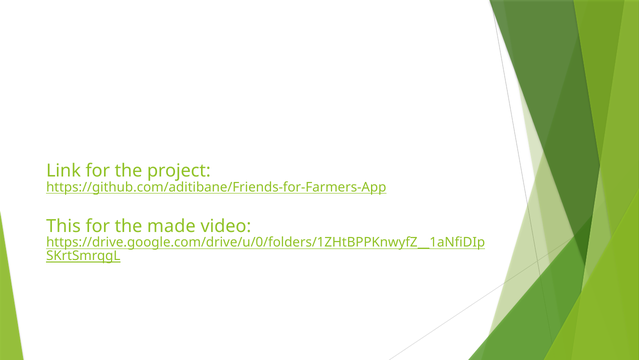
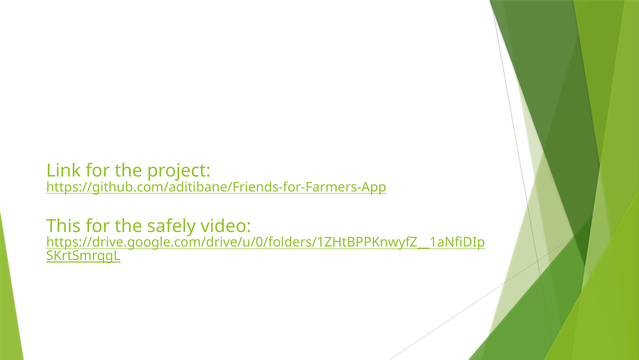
made: made -> safely (171, 226)
